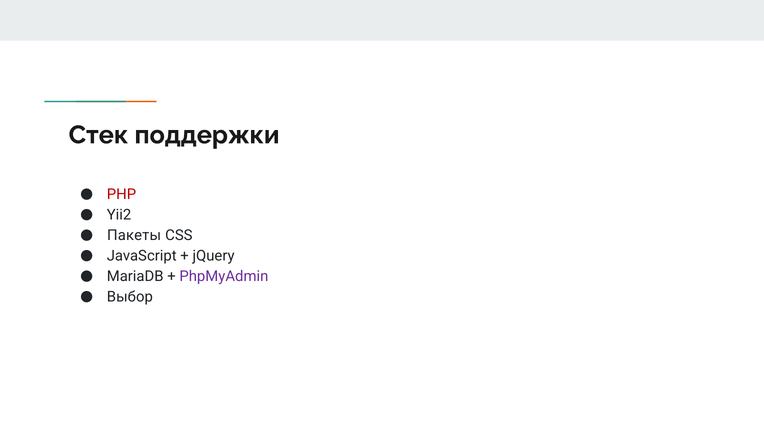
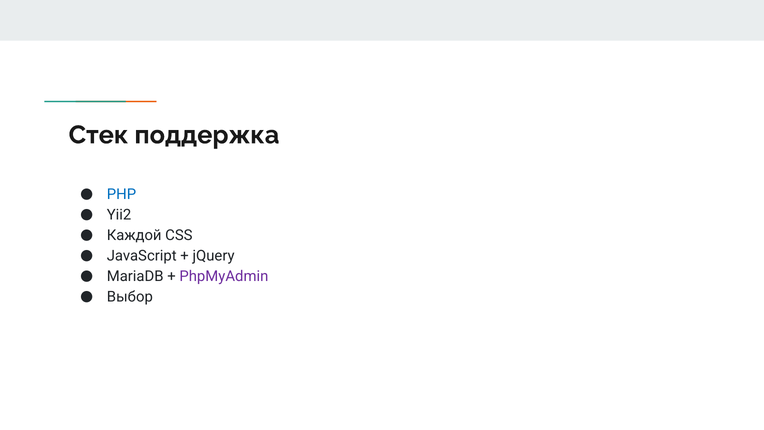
поддержки: поддержки -> поддержка (207, 135)
PHP colour: red -> blue (121, 194)
Пакеты: Пакеты -> Каждой (134, 235)
